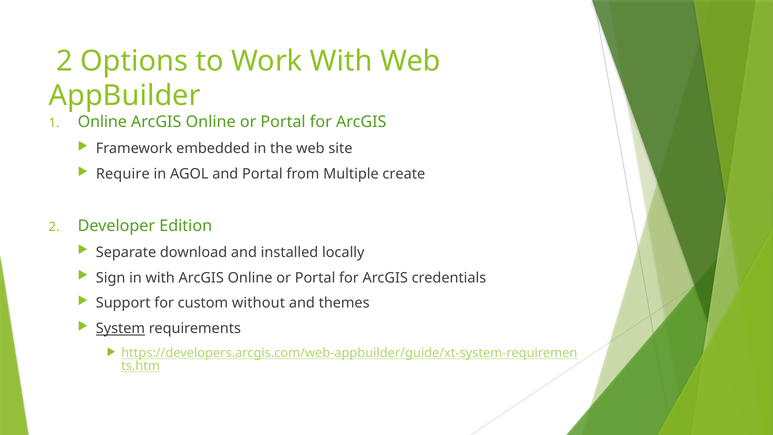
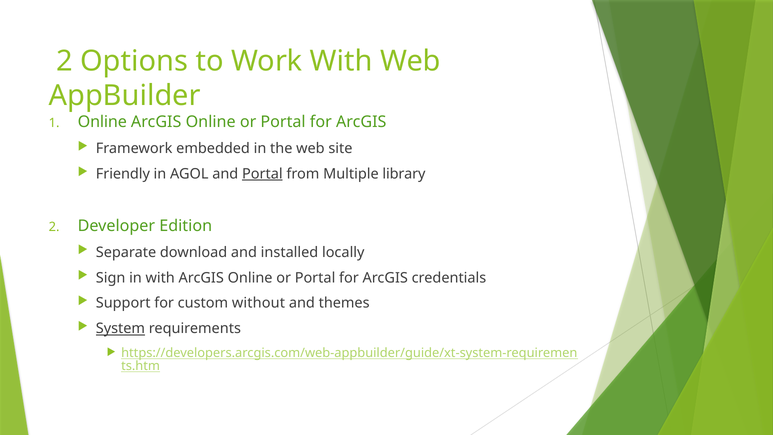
Require: Require -> Friendly (123, 174)
Portal underline: none -> present (262, 174)
create: create -> library (404, 174)
